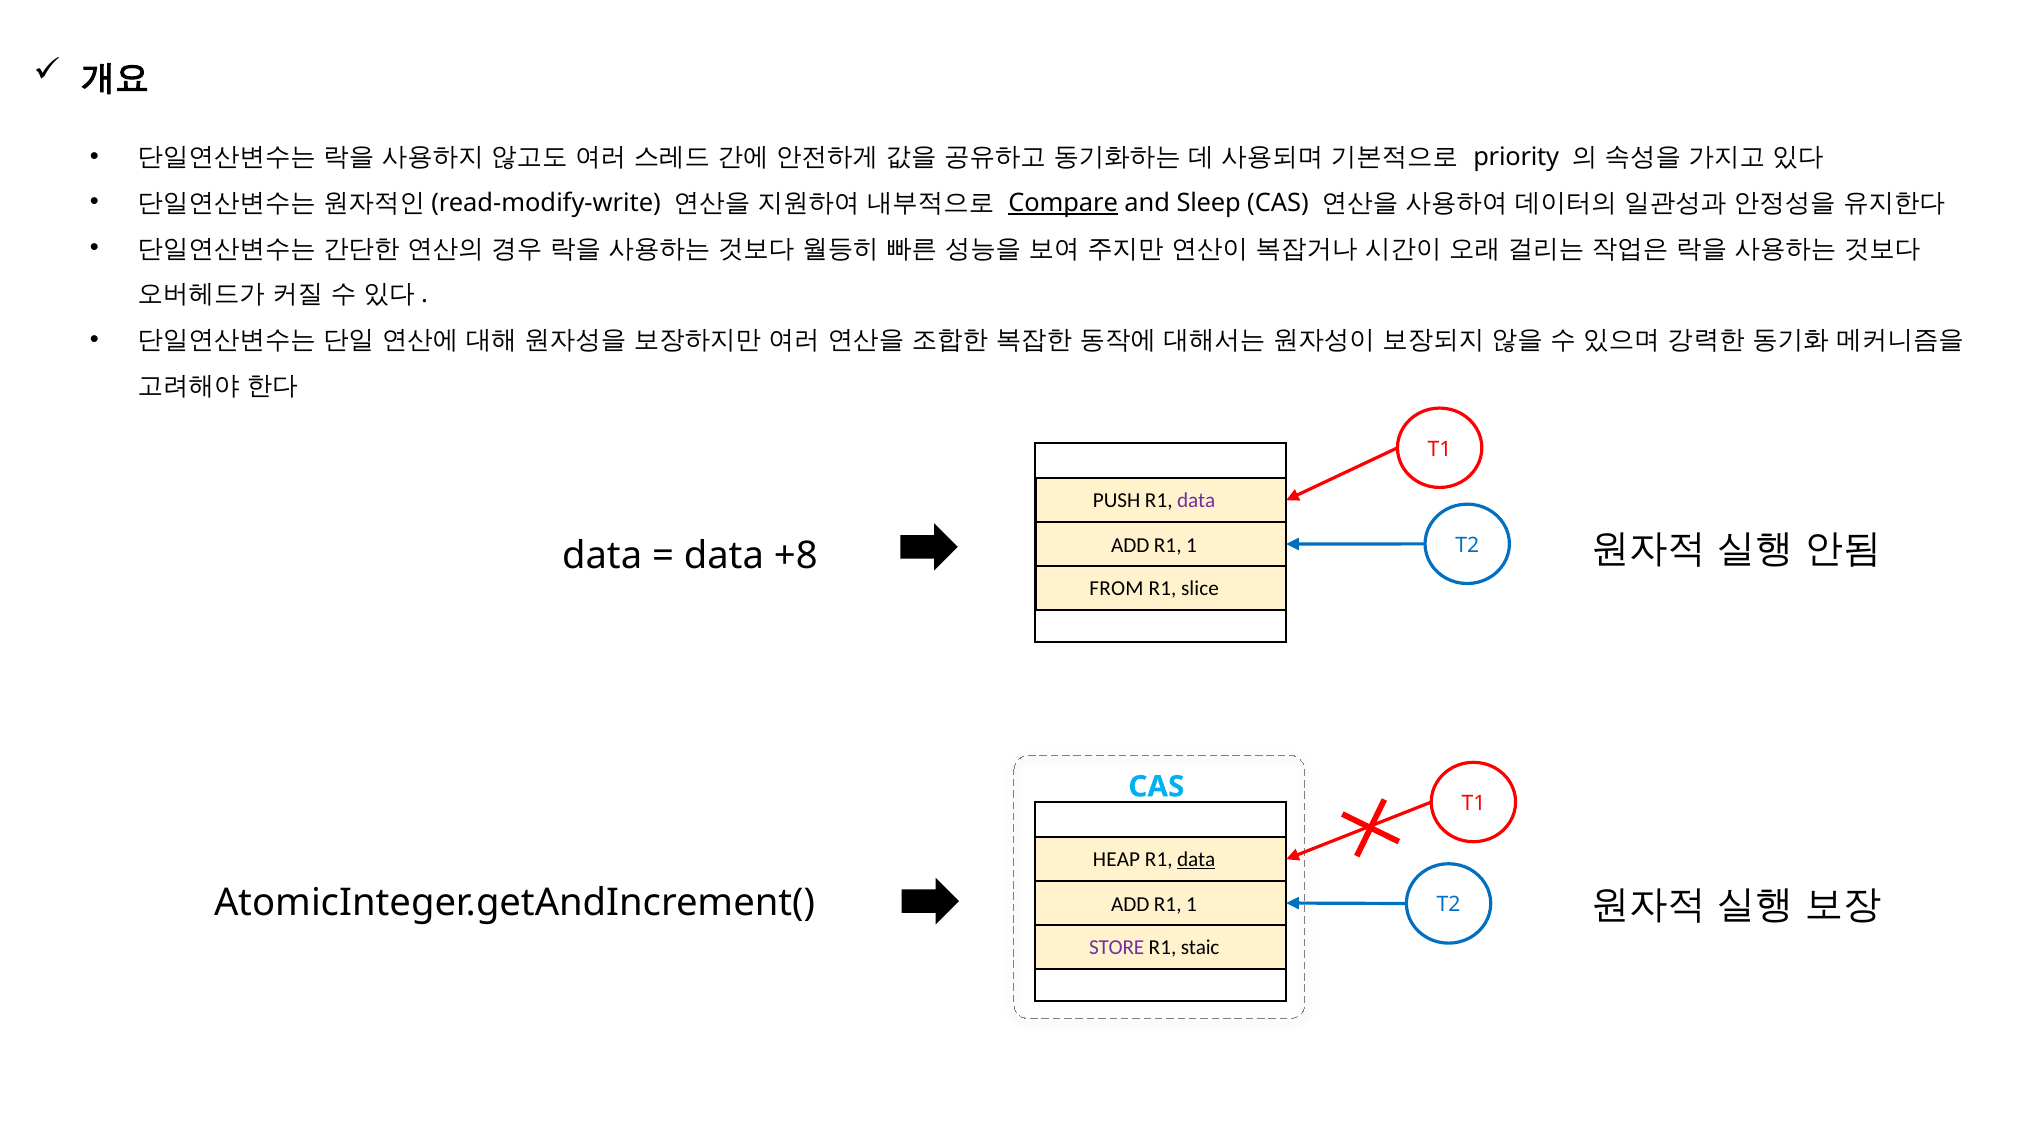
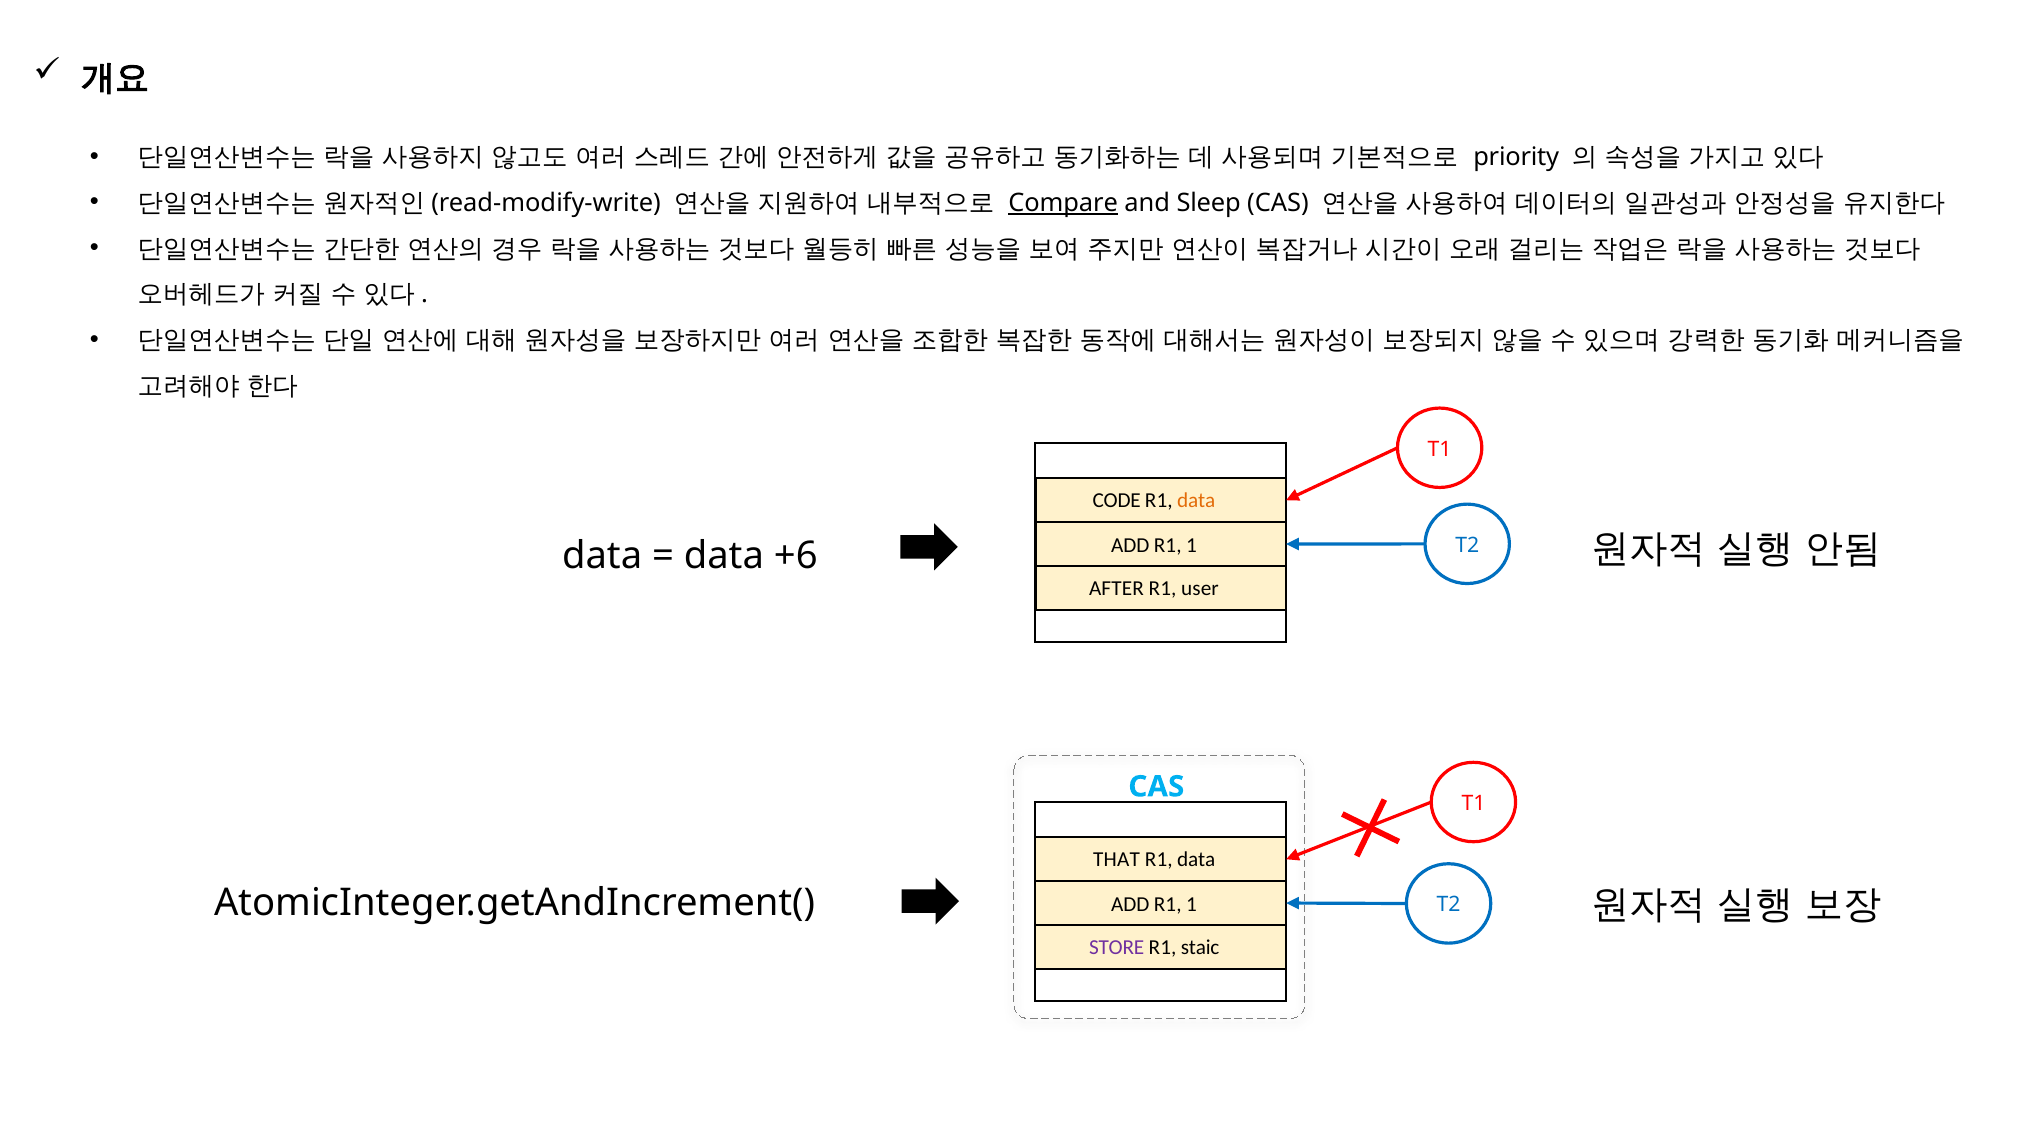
PUSH: PUSH -> CODE (1117, 501)
data colour: purple -> orange (1196, 501)
+8: +8 -> +6 (796, 556)
FROM: FROM -> AFTER (1116, 589)
slice: slice -> user (1200, 589)
HEAP: HEAP -> THAT (1117, 860)
data underline: present -> none (1196, 860)
